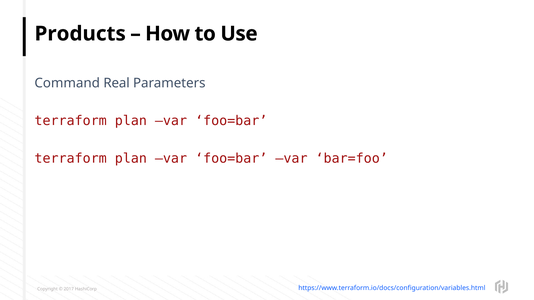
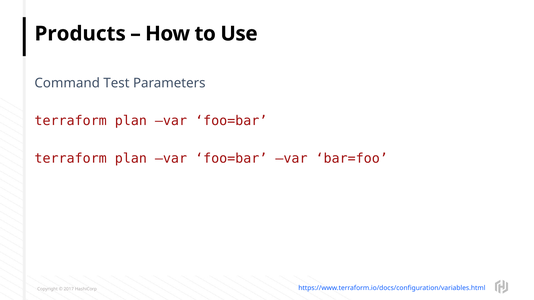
Real: Real -> Test (116, 83)
